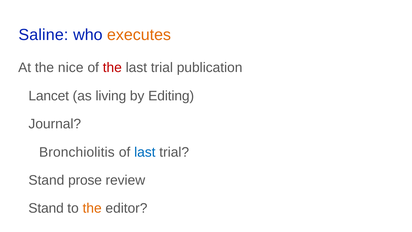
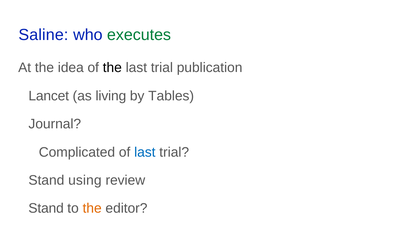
executes colour: orange -> green (139, 35)
nice: nice -> idea (71, 68)
the colour: red -> black (112, 68)
Editing: Editing -> Tables (171, 96)
Bronchiolitis: Bronchiolitis -> Complicated (77, 152)
prose: prose -> using (85, 180)
